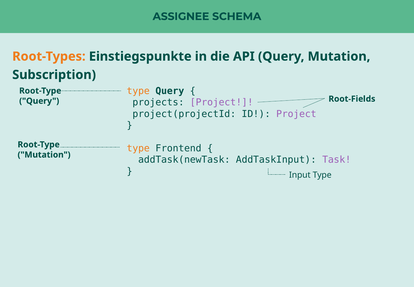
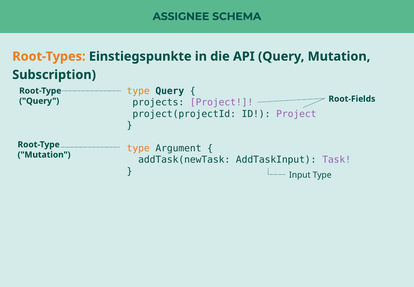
Frontend: Frontend -> Argument (178, 148)
